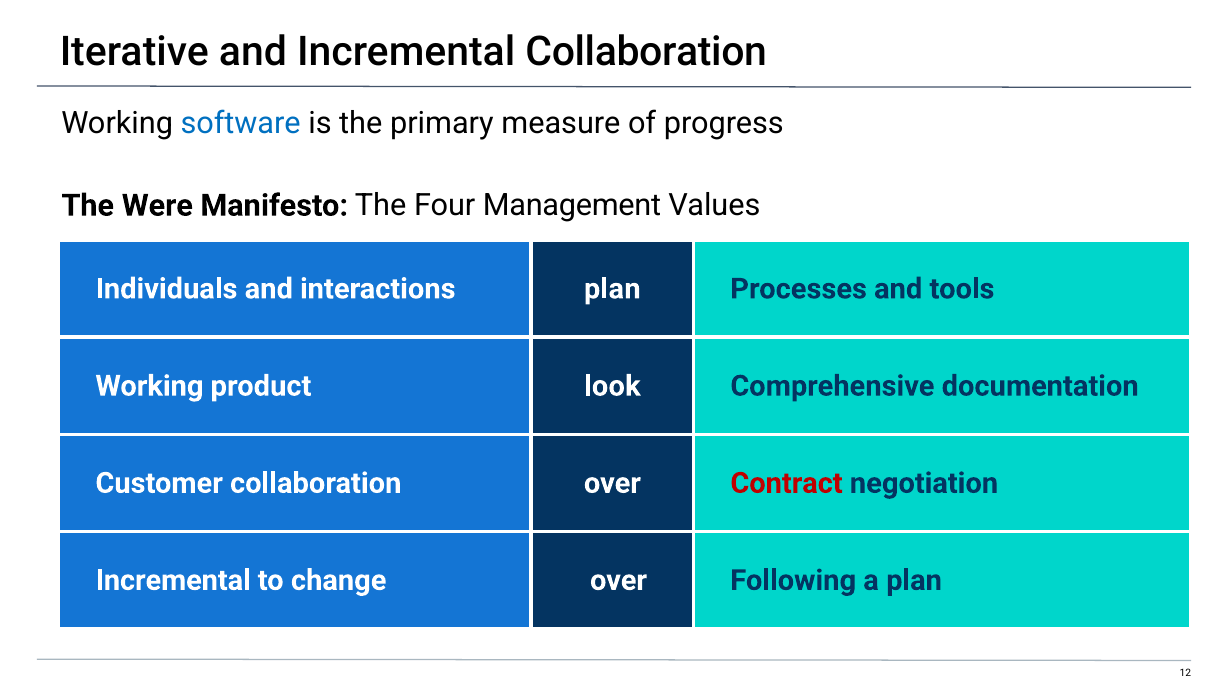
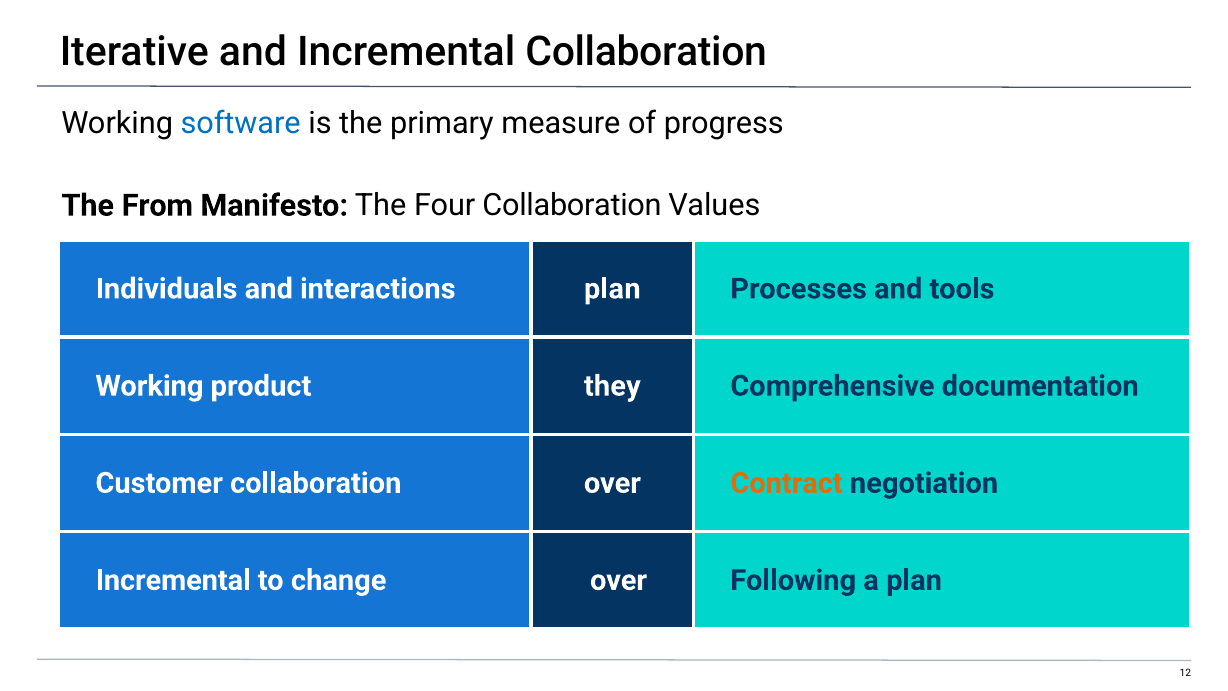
Were: Were -> From (157, 205)
Four Management: Management -> Collaboration (572, 205)
look: look -> they (612, 386)
Contract colour: red -> orange (787, 483)
